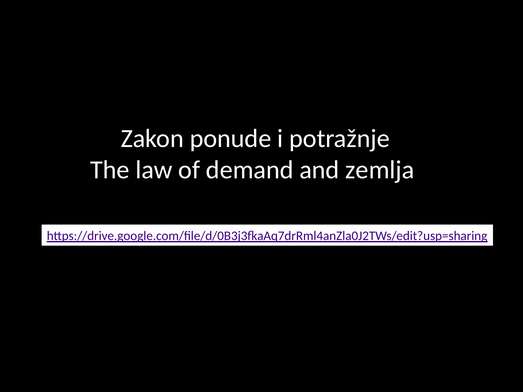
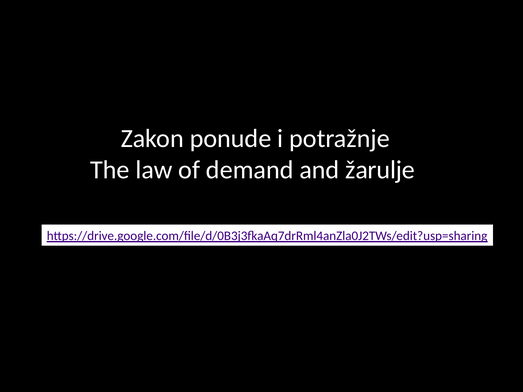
zemlja: zemlja -> žarulje (380, 170)
